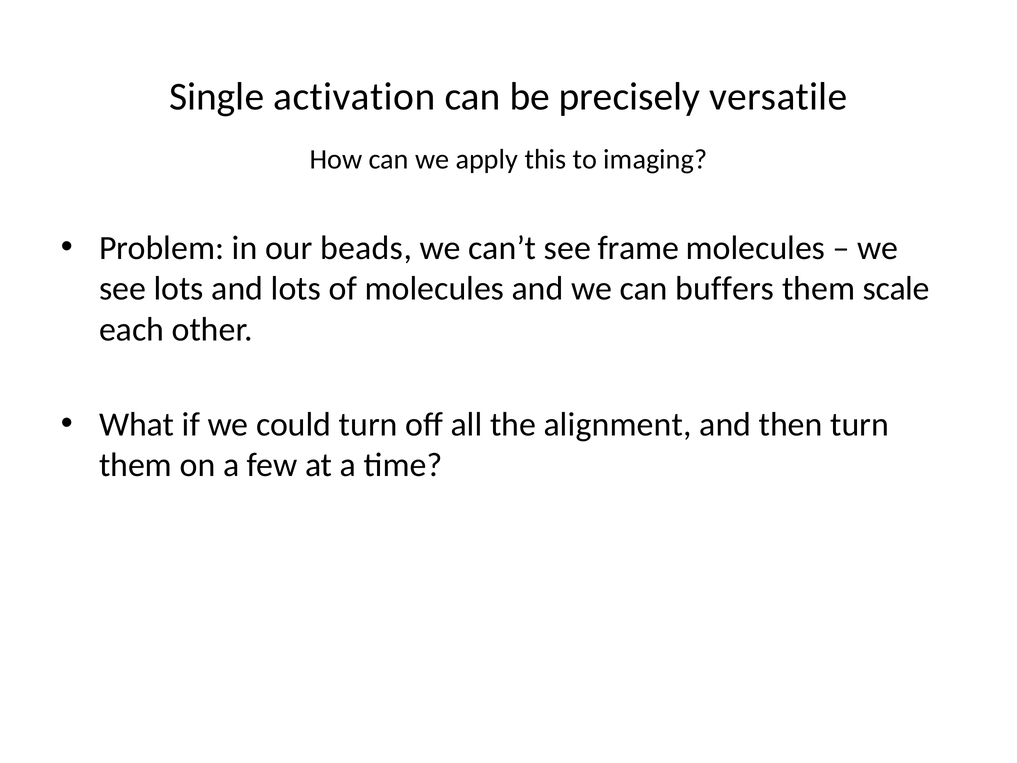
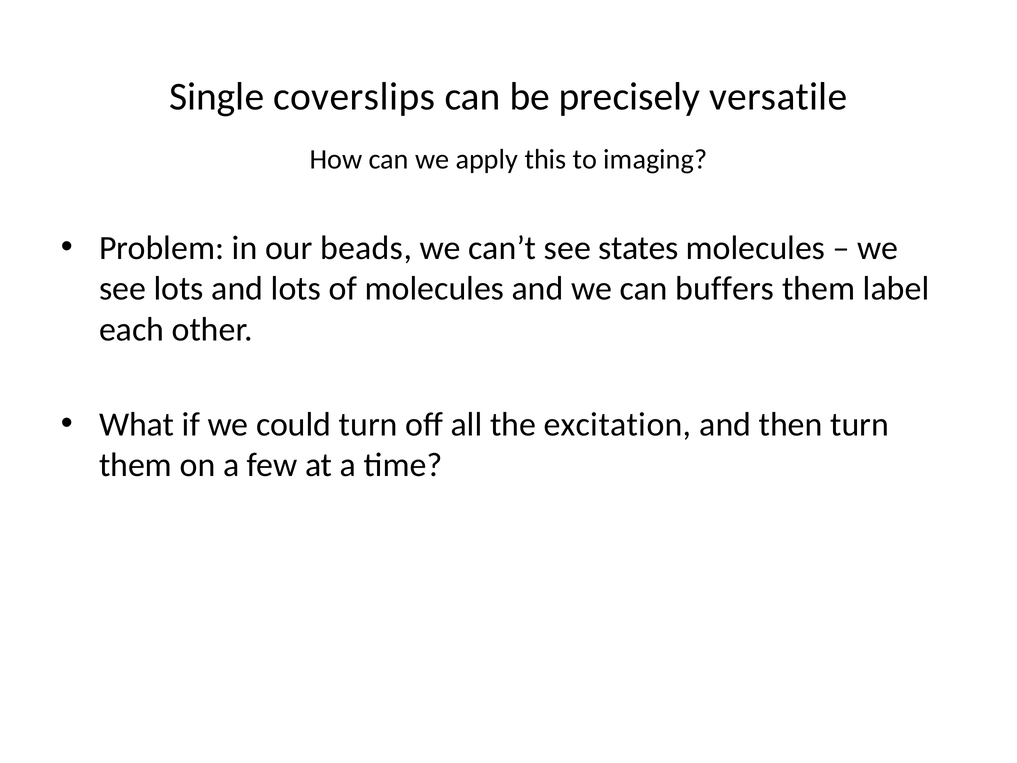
activation: activation -> coverslips (354, 97)
frame: frame -> states (638, 248)
scale: scale -> label (896, 289)
alignment: alignment -> excitation (617, 424)
